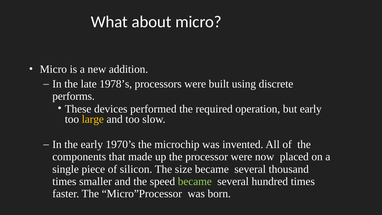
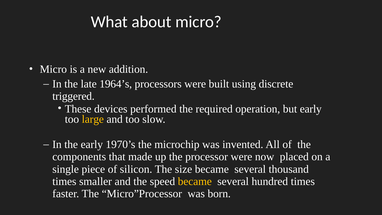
1978’s: 1978’s -> 1964’s (116, 84)
performs: performs -> triggered (73, 96)
became colour: light green -> yellow (195, 181)
